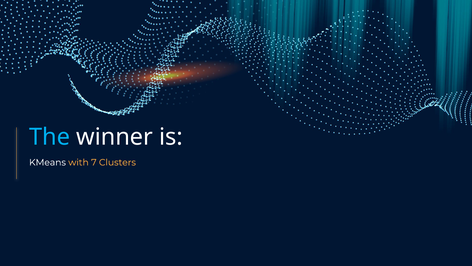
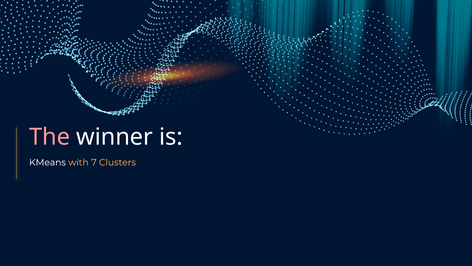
The colour: light blue -> pink (50, 137)
